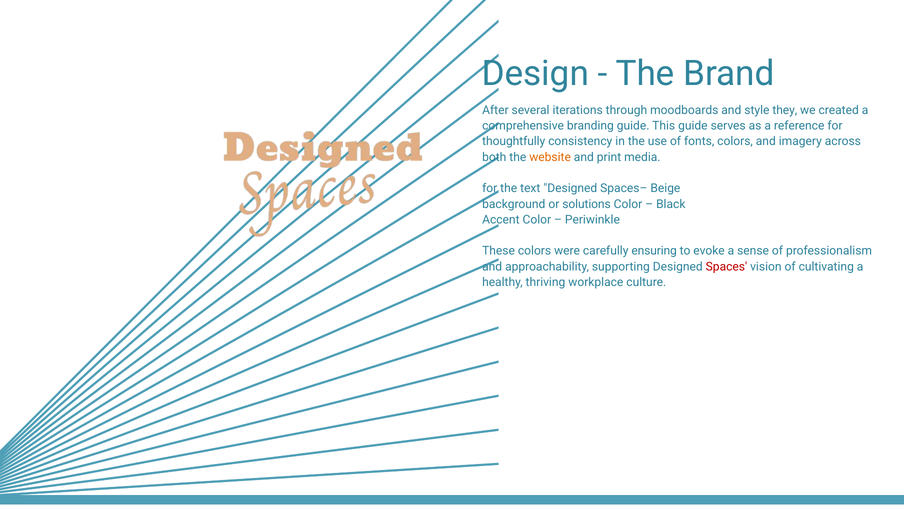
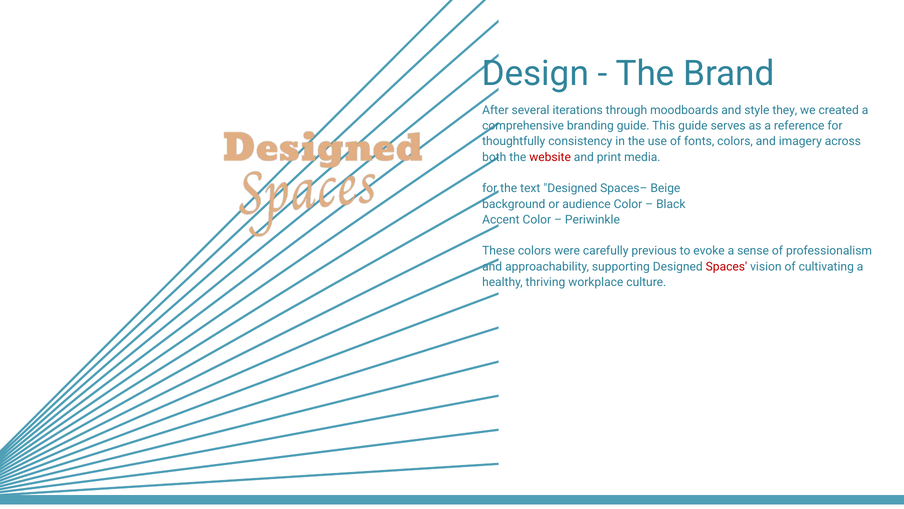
website colour: orange -> red (550, 157)
solutions: solutions -> audience (587, 204)
ensuring: ensuring -> previous (654, 251)
